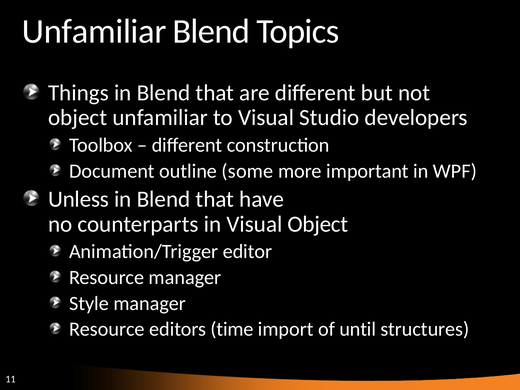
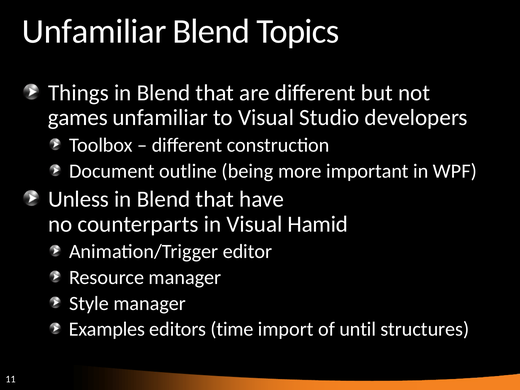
object: object -> games (78, 118)
some: some -> being (248, 171)
Visual Object: Object -> Hamid (318, 224)
Resource: Resource -> Examples (107, 329)
